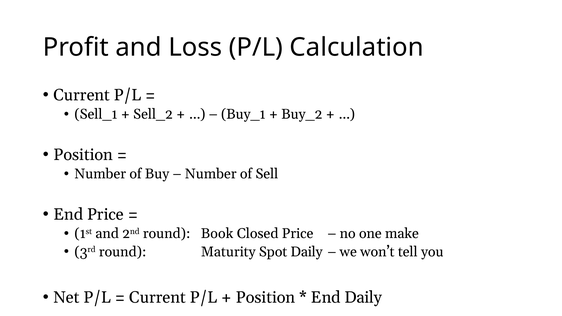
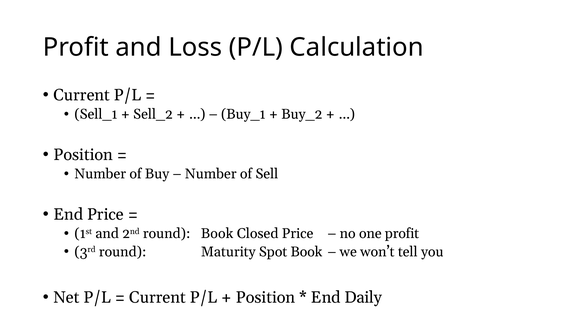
one make: make -> profit (402, 234)
Spot Daily: Daily -> Book (306, 252)
